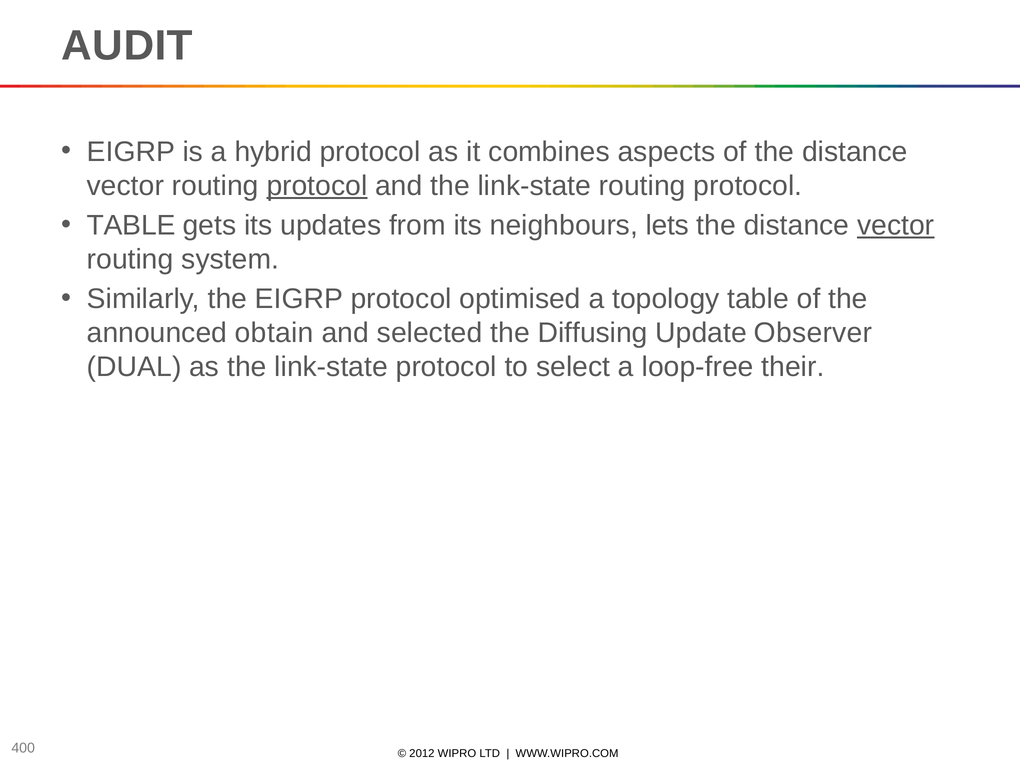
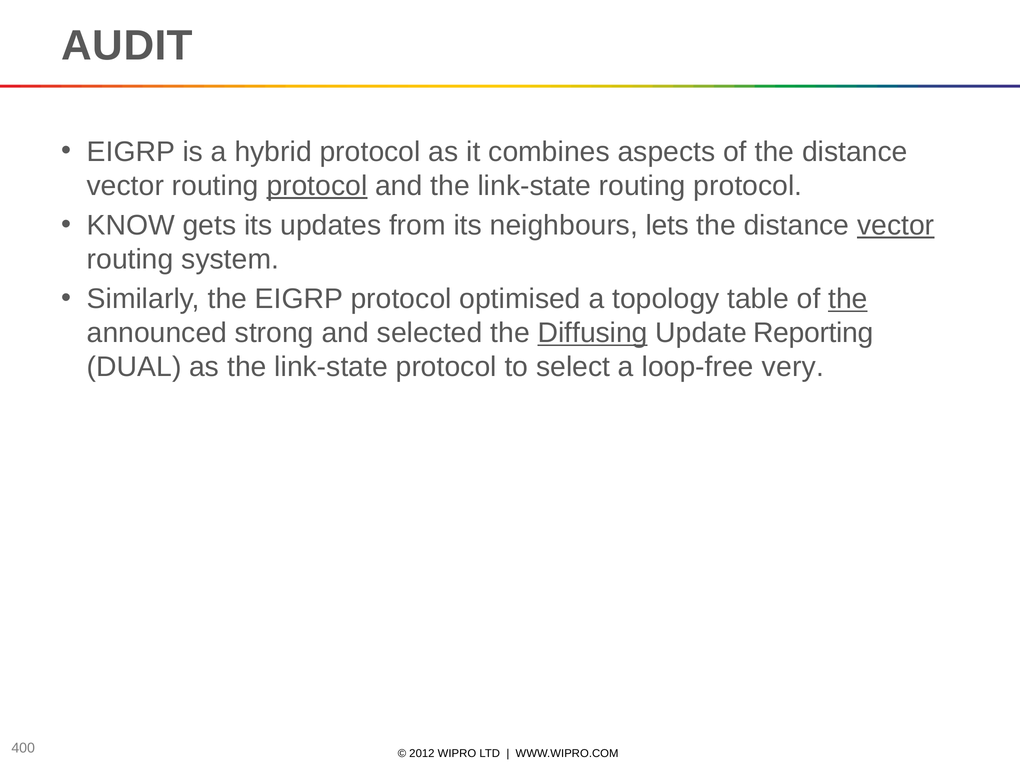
TABLE: TABLE -> KNOW (131, 225)
the underline: none -> present (848, 299)
obtain: obtain -> strong (274, 333)
Diffusing underline: none -> present (593, 333)
Observer: Observer -> Reporting (813, 333)
their: their -> very (793, 367)
